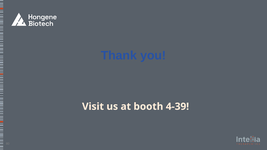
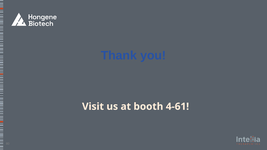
4-39: 4-39 -> 4-61 (177, 107)
